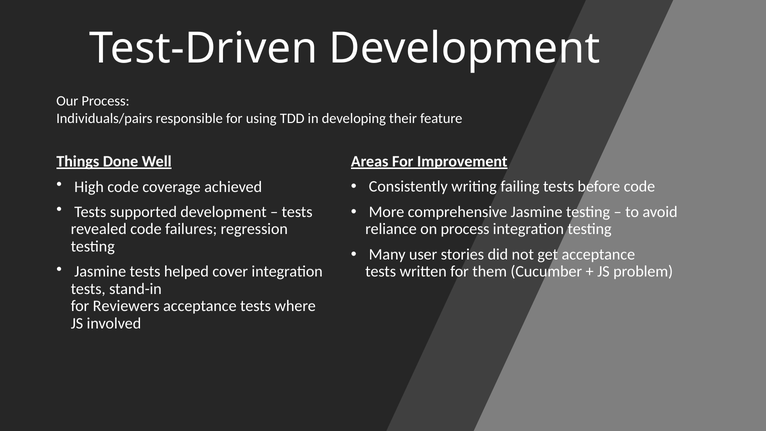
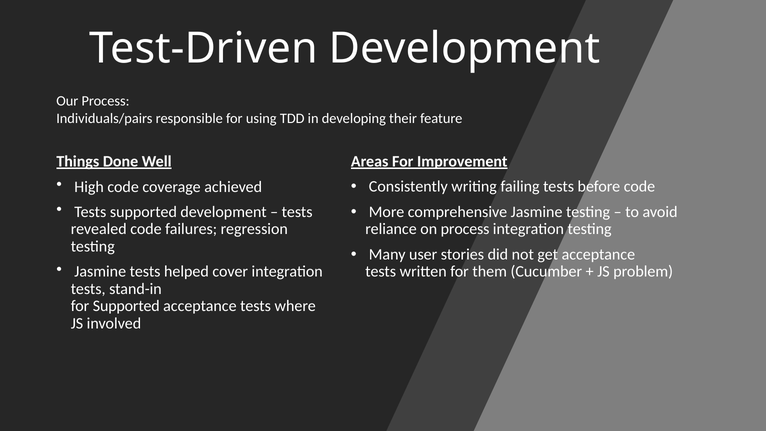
for Reviewers: Reviewers -> Supported (126, 306)
